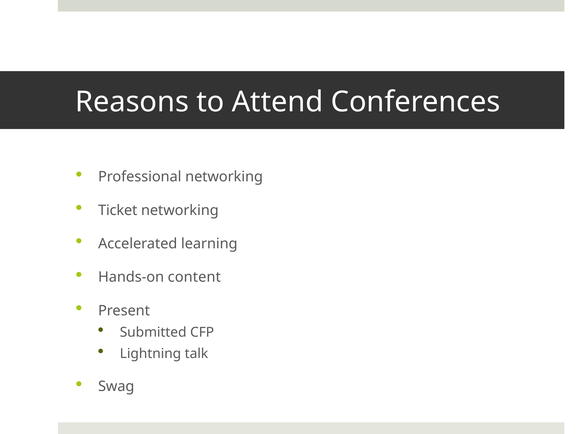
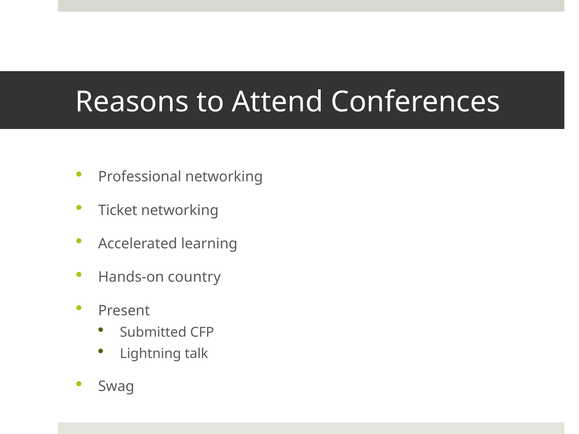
content: content -> country (194, 277)
